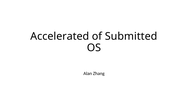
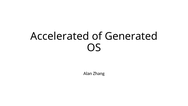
Submitted: Submitted -> Generated (131, 36)
